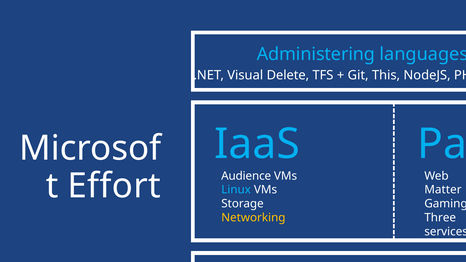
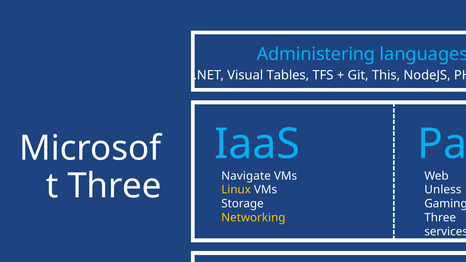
Delete: Delete -> Tables (288, 75)
Audience: Audience -> Navigate (246, 176)
Effort: Effort -> Three (114, 186)
Linux colour: light blue -> yellow (236, 190)
Matter: Matter -> Unless (443, 190)
